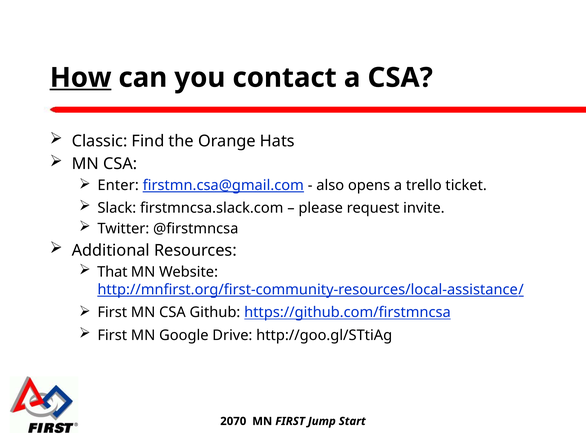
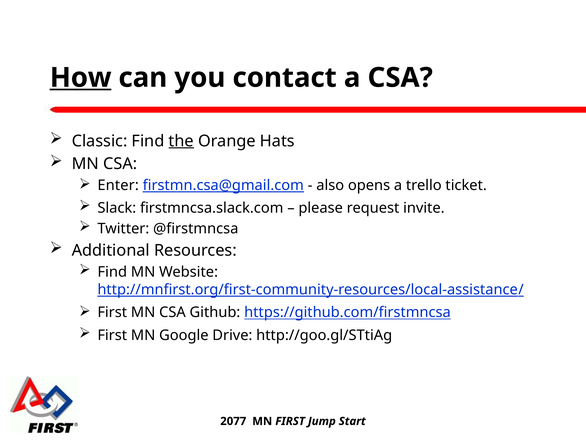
the underline: none -> present (181, 141)
That: That -> Find (112, 272)
2070: 2070 -> 2077 (233, 421)
